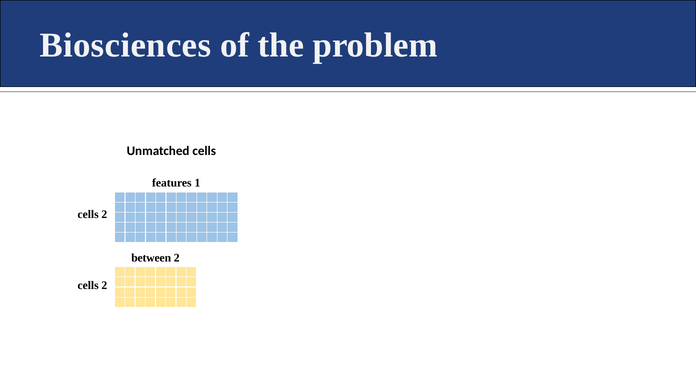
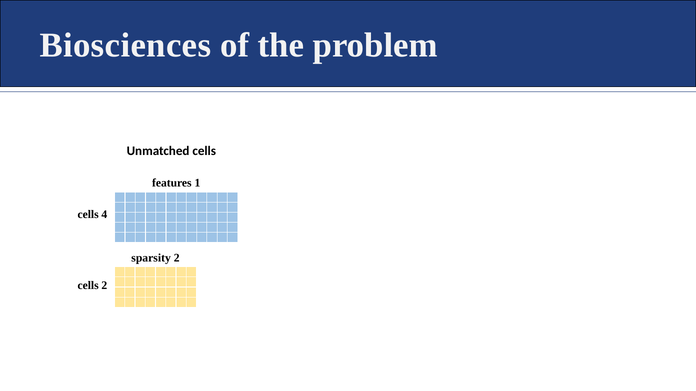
2: 2 -> 4 (104, 215)
between: between -> sparsity (151, 258)
